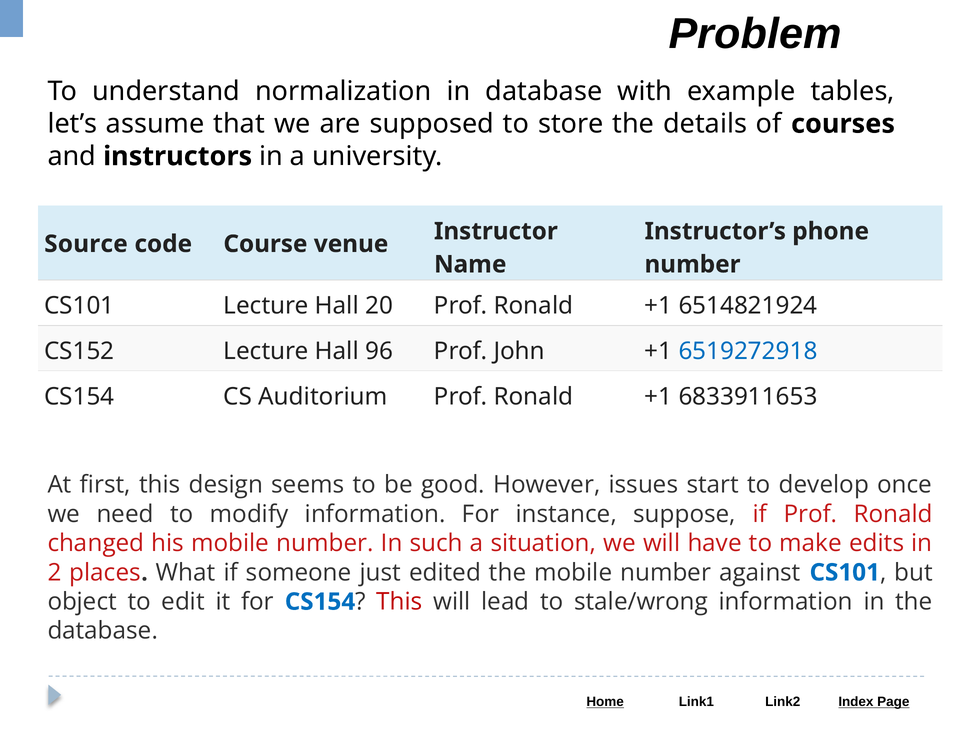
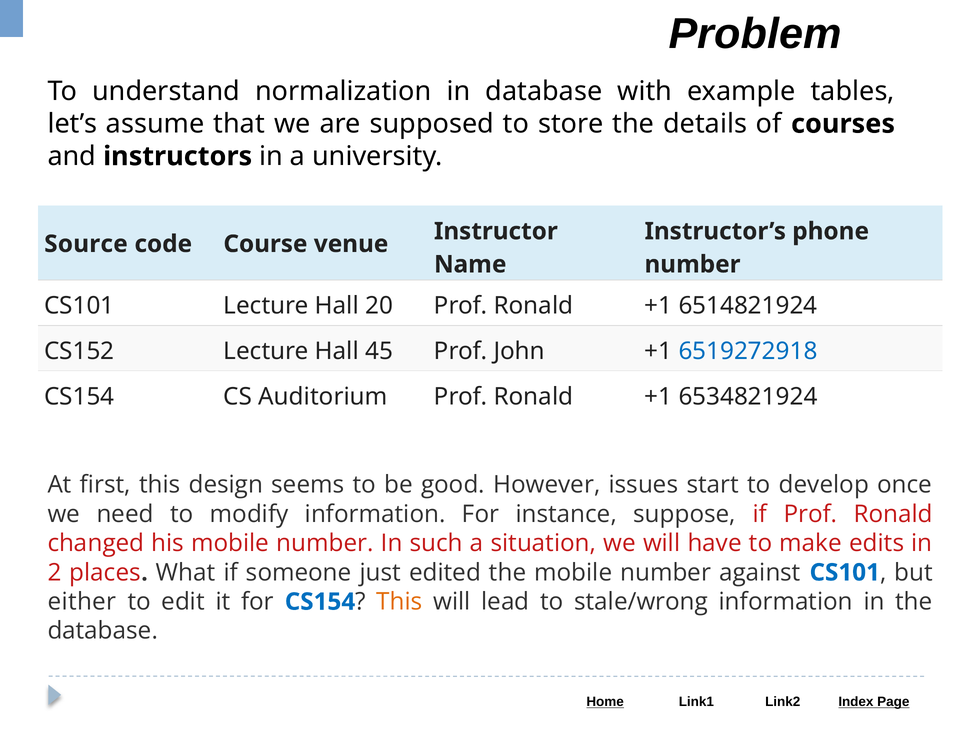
96: 96 -> 45 (379, 351)
6833911653: 6833911653 -> 6534821924 (748, 397)
object: object -> either (82, 602)
This colour: red -> orange (400, 602)
